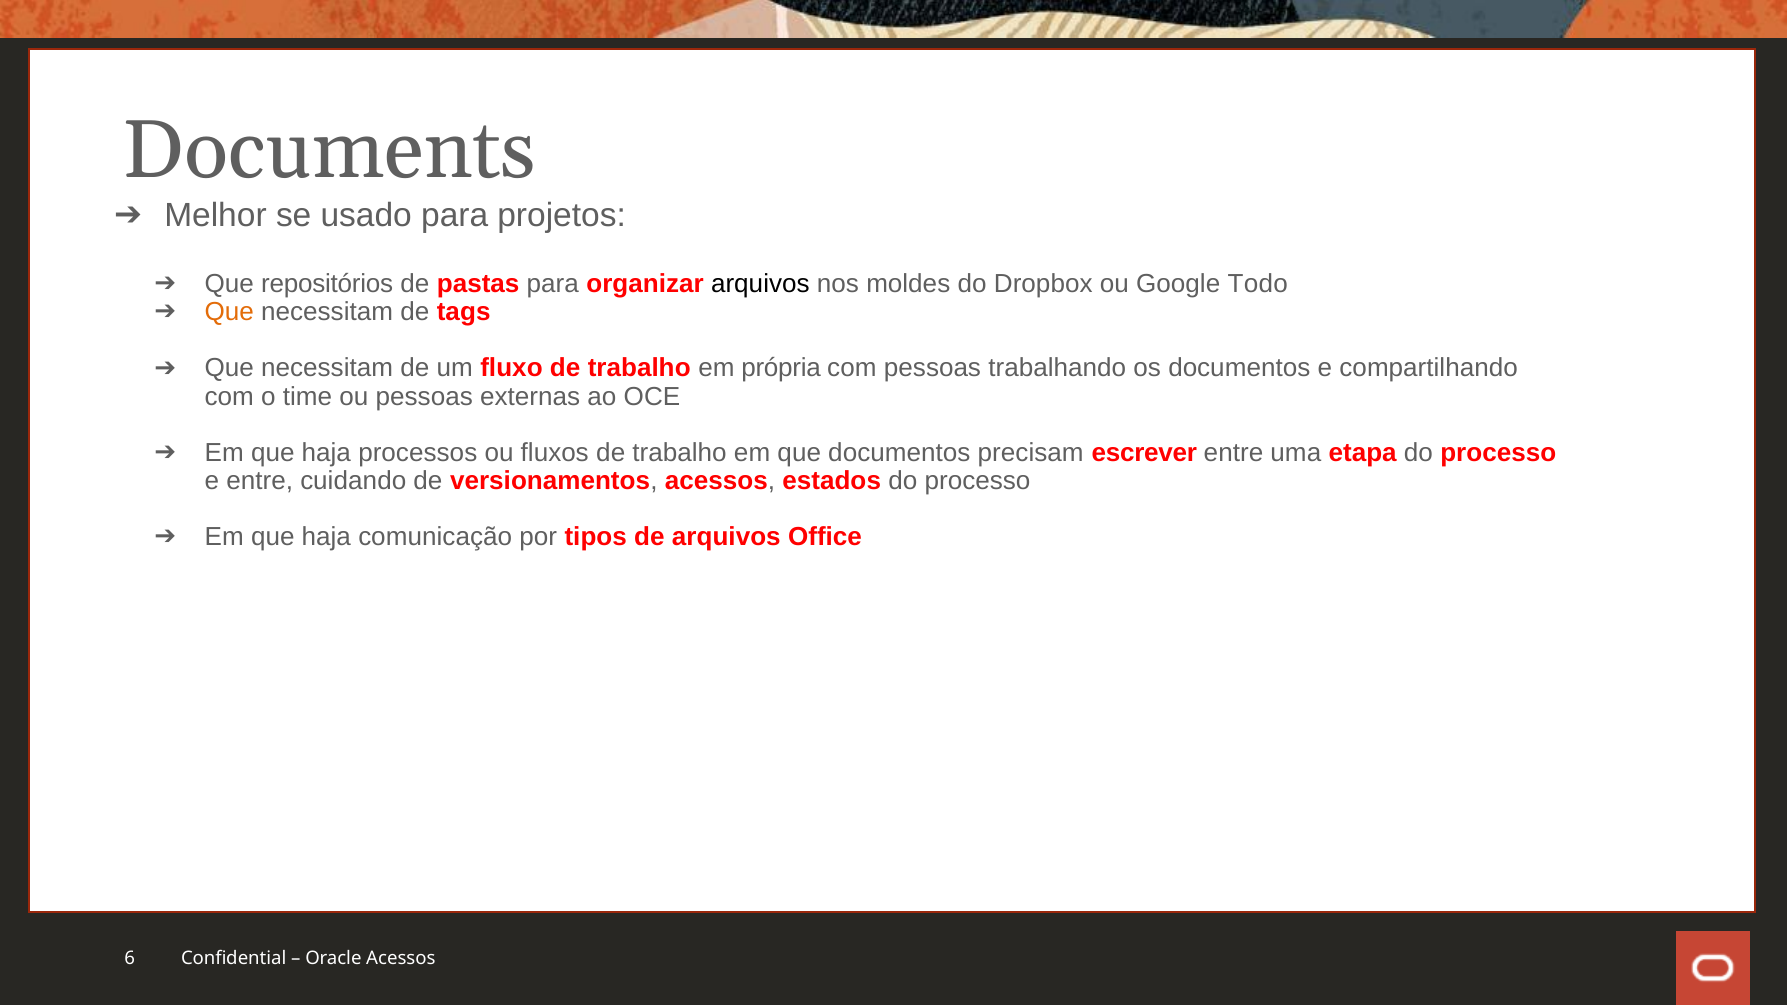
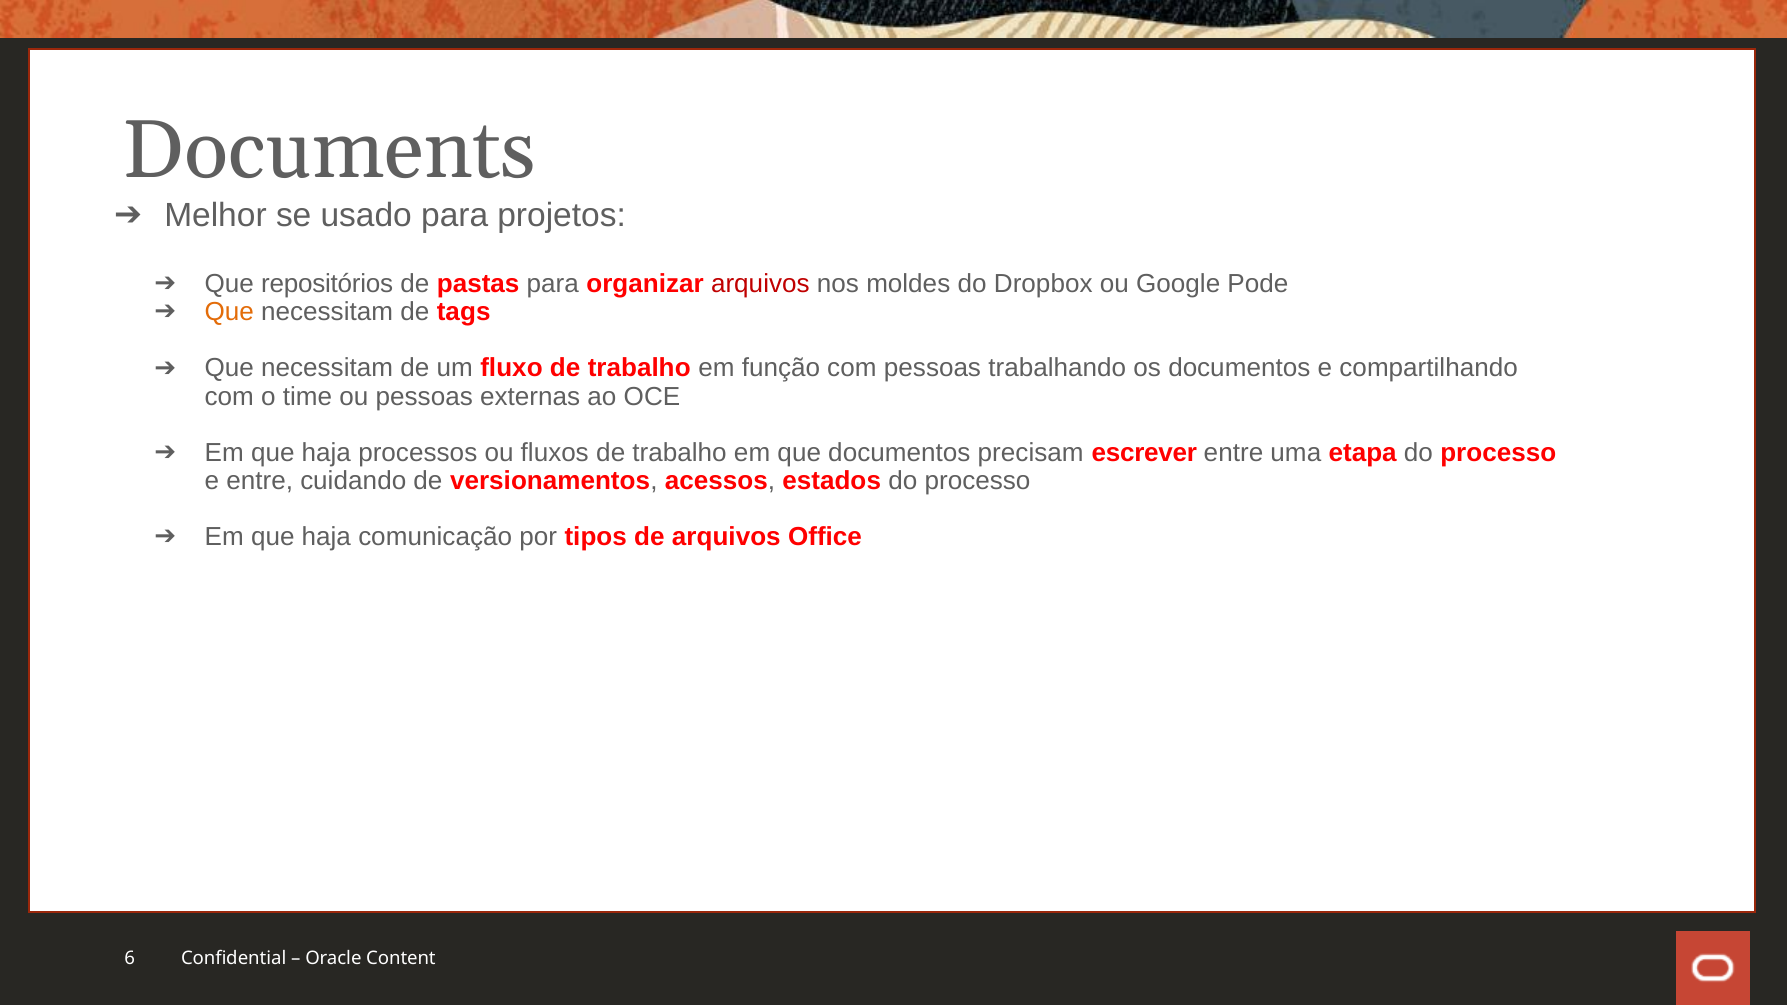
arquivos colour: black -> red (760, 284)
Todo: Todo -> Pode (1258, 284)
própria: própria -> função (781, 368)
Oracle Acessos: Acessos -> Content (401, 958)
